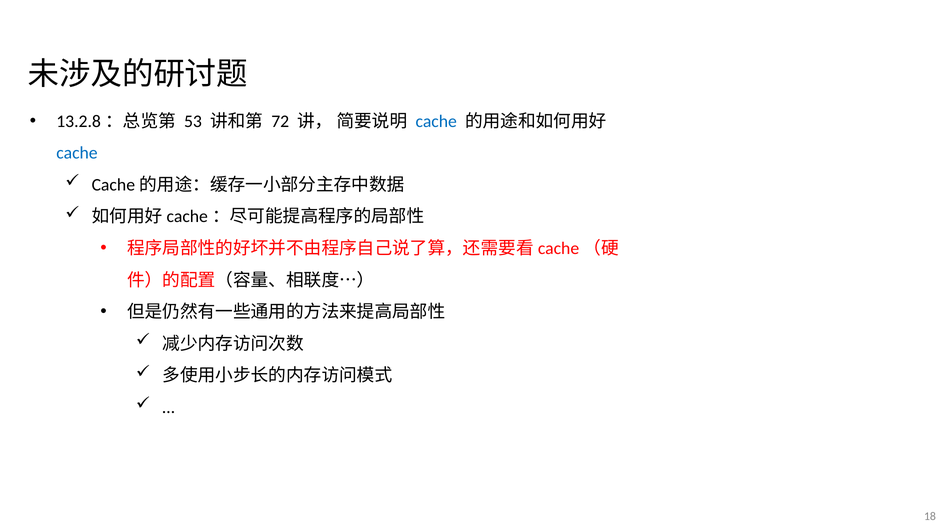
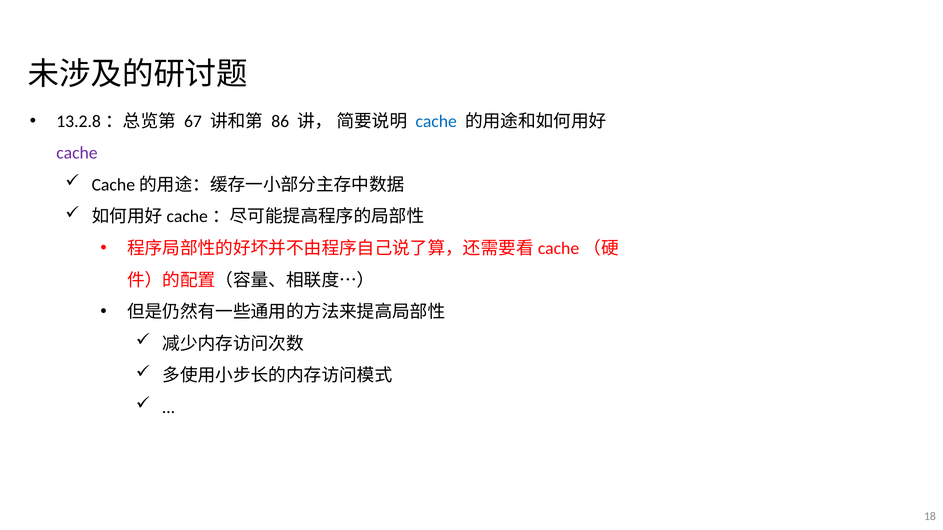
53: 53 -> 67 (193, 121)
72: 72 -> 86 (280, 121)
cache colour: blue -> purple (77, 153)
